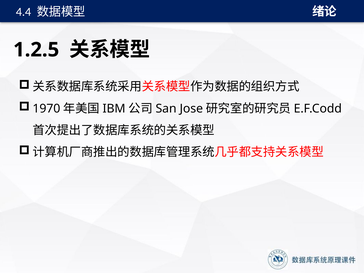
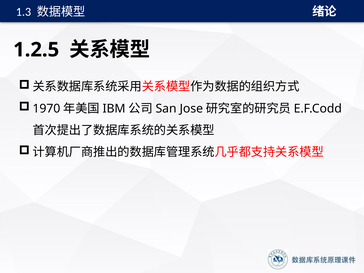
4.4: 4.4 -> 1.3 (23, 12)
